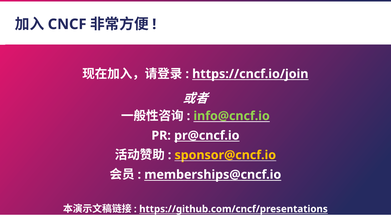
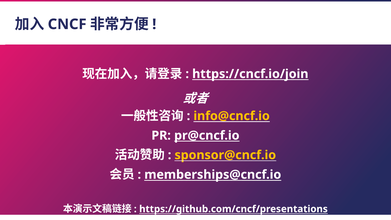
info@cncf.io colour: light green -> yellow (232, 116)
